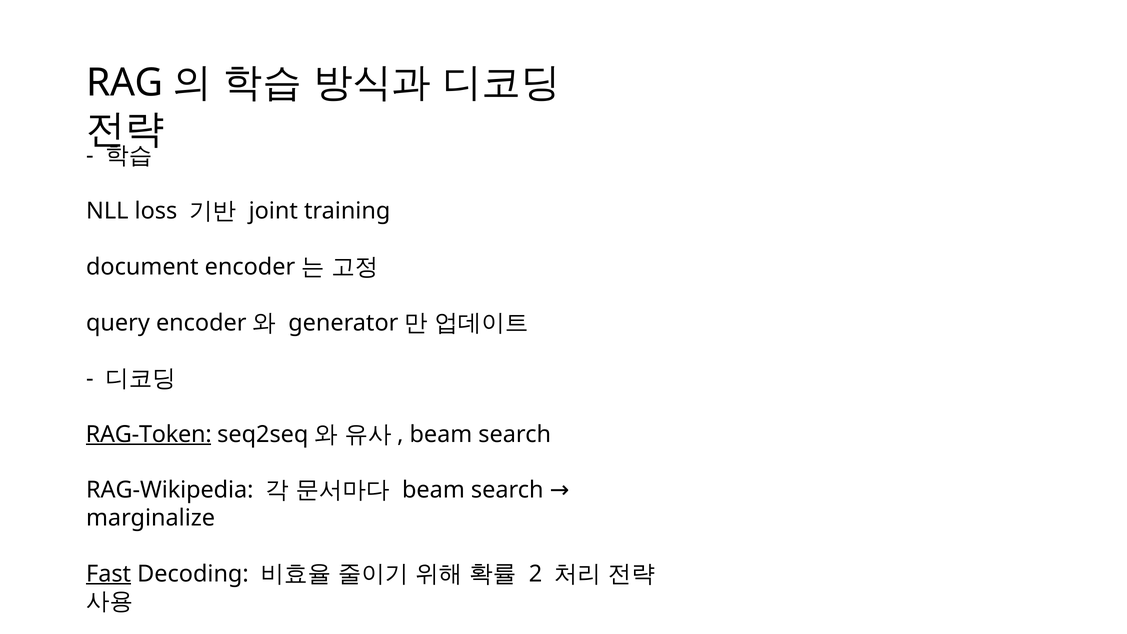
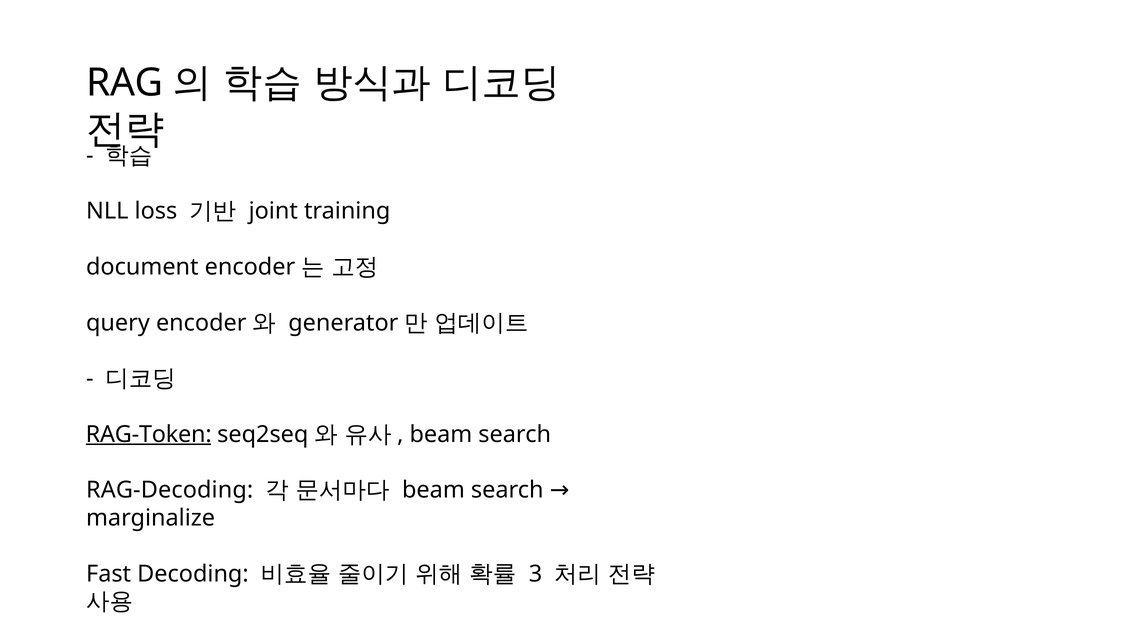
RAG-Wikipedia: RAG-Wikipedia -> RAG-Decoding (170, 490)
Fast underline: present -> none (109, 574)
2: 2 -> 3 (536, 574)
